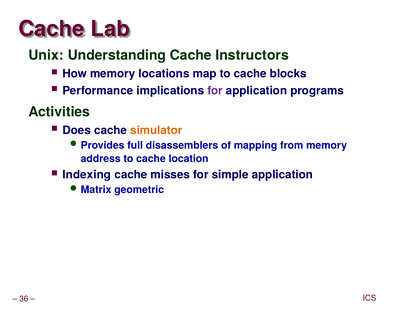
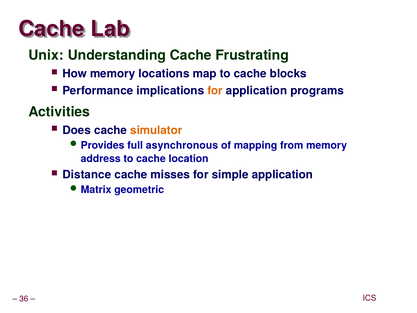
Instructors: Instructors -> Frustrating (252, 55)
for colour: purple -> orange (215, 90)
disassemblers: disassemblers -> asynchronous (182, 145)
Indexing: Indexing -> Distance (87, 175)
